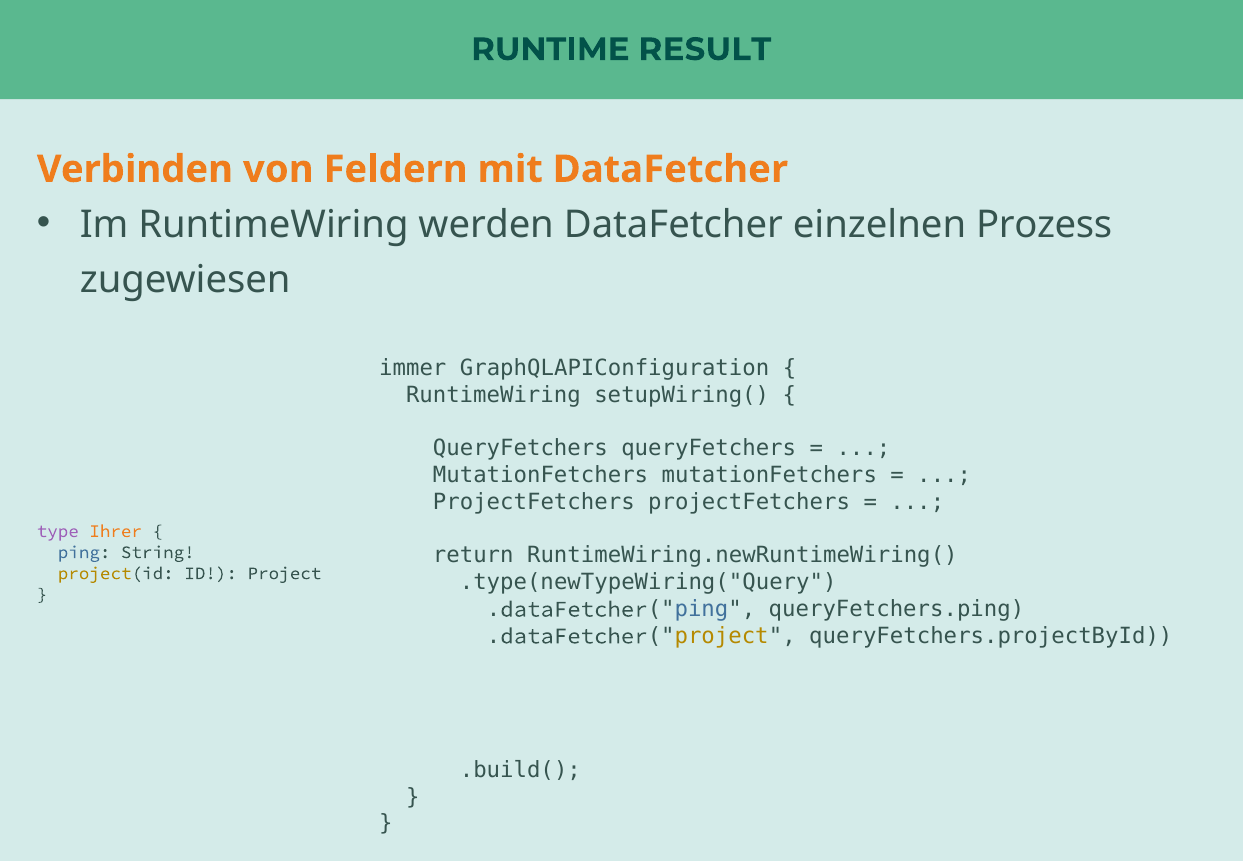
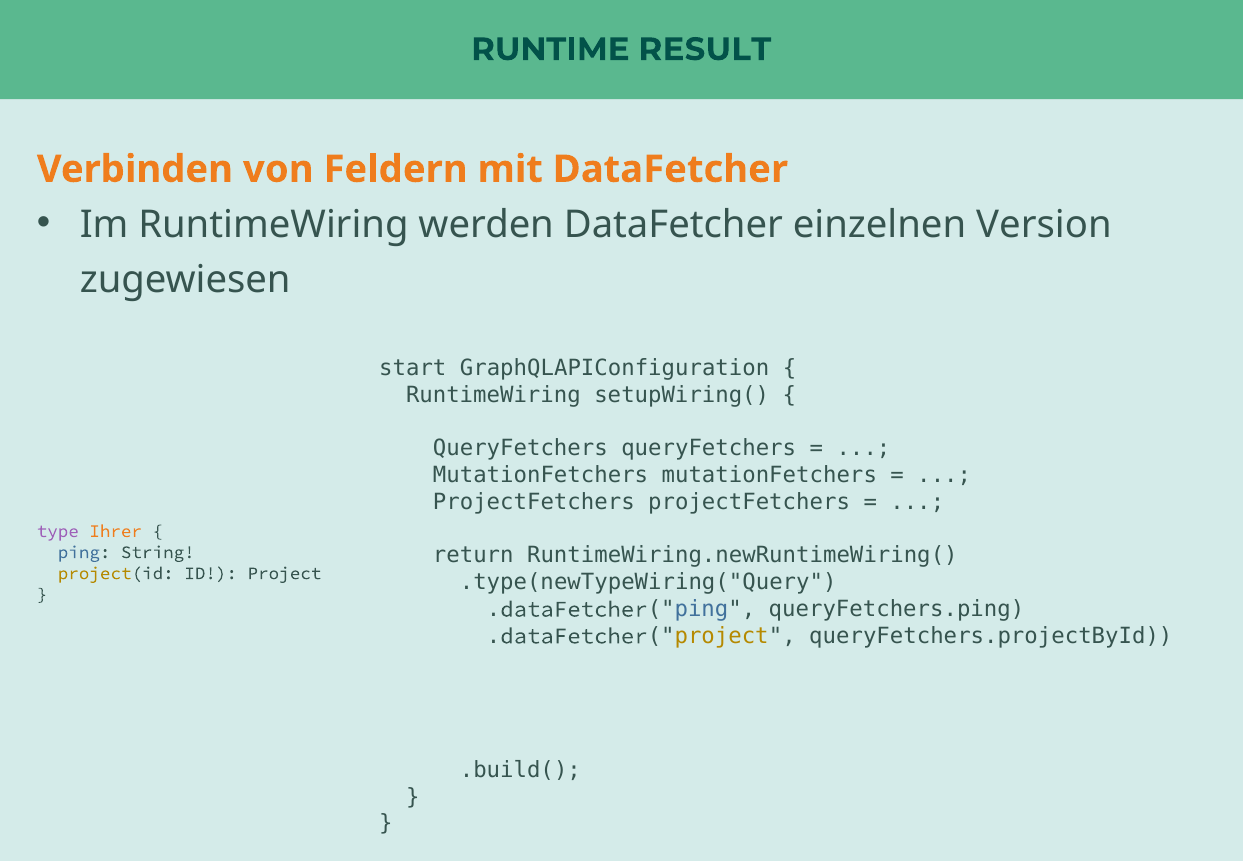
Prozess: Prozess -> Version (1044, 224)
immer: immer -> start (413, 368)
